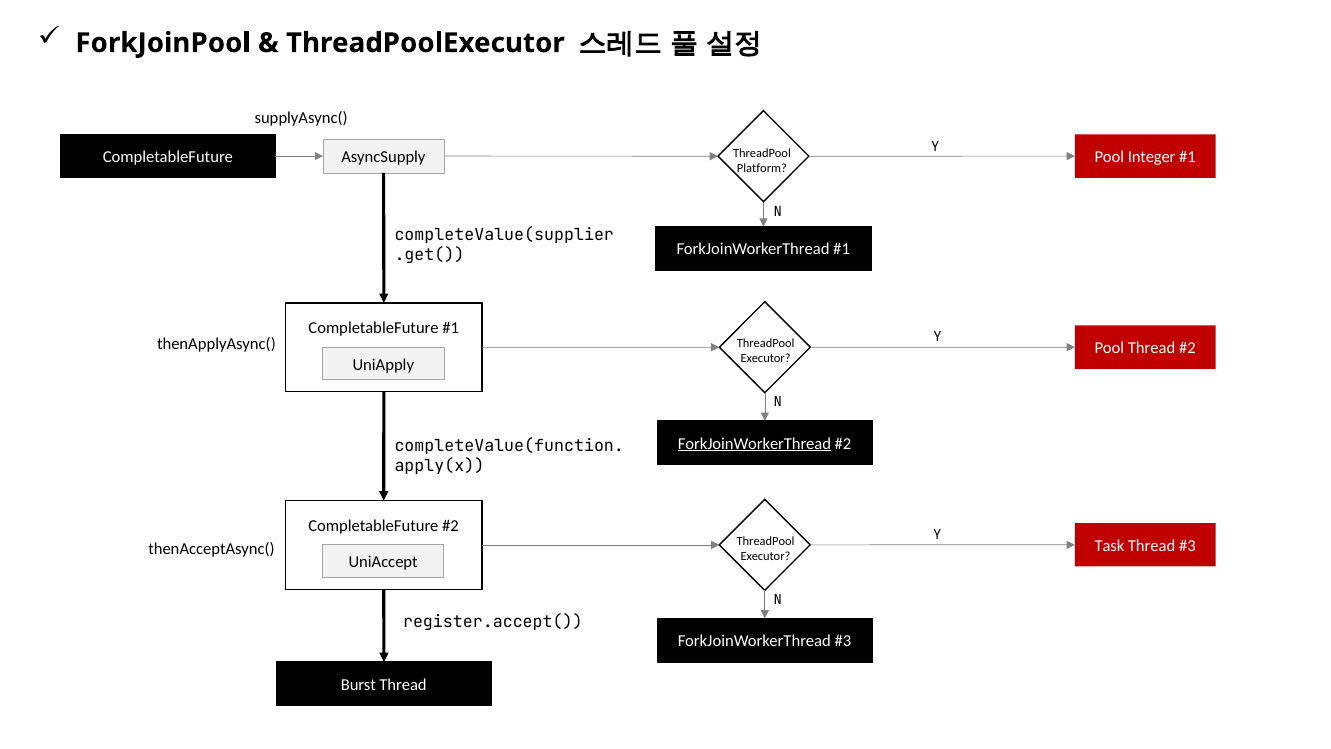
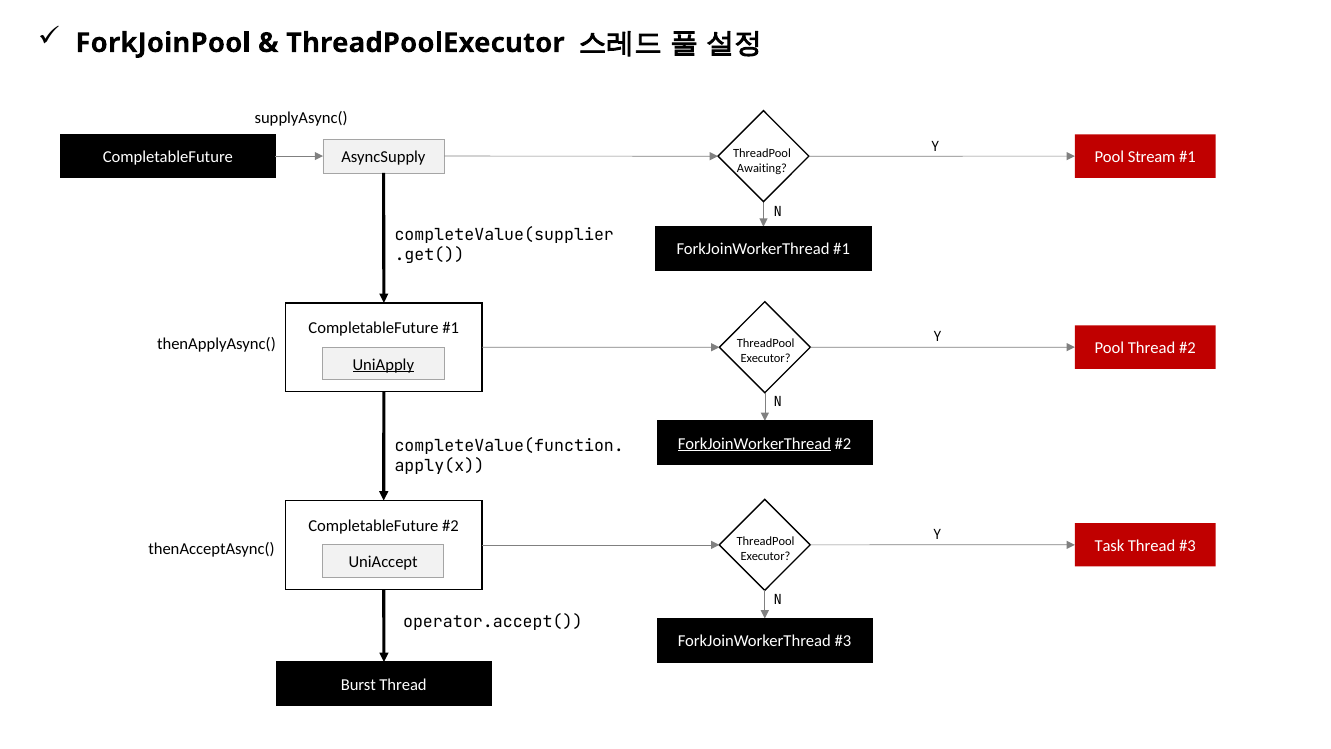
Integer: Integer -> Stream (1152, 157)
Platform: Platform -> Awaiting (762, 168)
UniApply underline: none -> present (383, 364)
register.accept(: register.accept( -> operator.accept( (493, 622)
